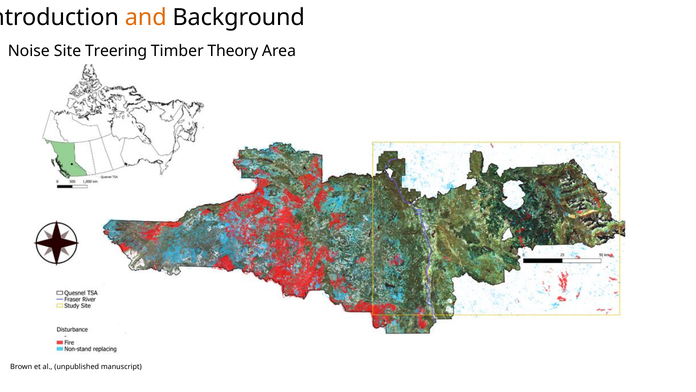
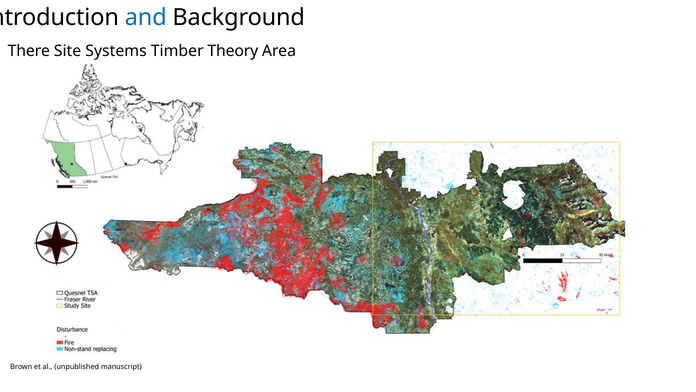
and colour: orange -> blue (146, 17)
Noise: Noise -> There (29, 51)
Treering: Treering -> Systems (116, 51)
